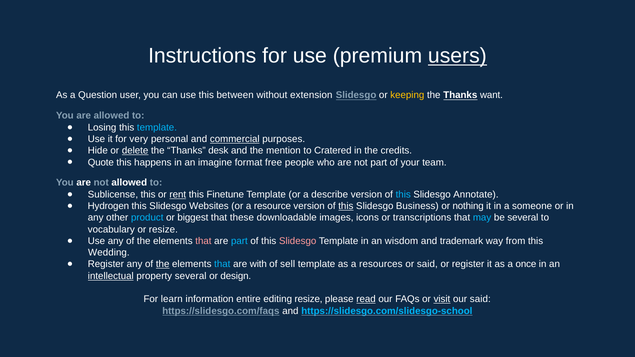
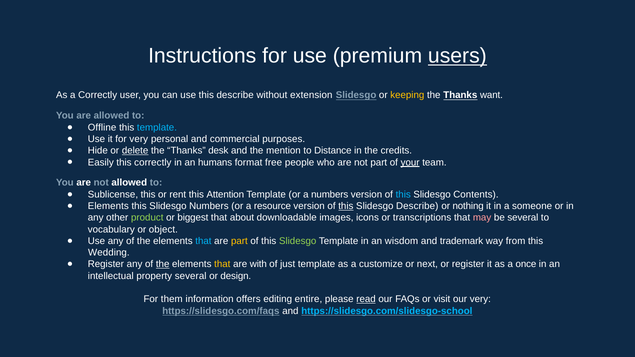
a Question: Question -> Correctly (98, 95)
this between: between -> describe (235, 95)
Losing: Losing -> Offline (102, 127)
commercial underline: present -> none (235, 139)
Cratered: Cratered -> Distance (333, 151)
Quote: Quote -> Easily (101, 162)
this happens: happens -> correctly (153, 162)
imagine: imagine -> humans (215, 162)
your underline: none -> present (410, 162)
rent underline: present -> none (178, 195)
Finetune: Finetune -> Attention (225, 195)
a describe: describe -> numbers (330, 195)
Annotate: Annotate -> Contents (476, 195)
Hydrogen: Hydrogen -> Elements (108, 206)
Slidesgo Websites: Websites -> Numbers (209, 206)
Slidesgo Business: Business -> Describe (417, 206)
product colour: light blue -> light green (147, 218)
these: these -> about (242, 218)
may colour: light blue -> pink (482, 218)
or resize: resize -> object (163, 229)
that colour: pink -> light blue (203, 241)
part colour: light blue -> yellow (239, 241)
Slidesgo colour: pink -> light green (298, 241)
that colour: light blue -> yellow (222, 264)
sell: sell -> just (288, 264)
resources: resources -> customize (381, 264)
or said: said -> next (427, 264)
intellectual underline: present -> none (111, 276)
learn: learn -> them (172, 299)
entire: entire -> offers (249, 299)
editing resize: resize -> entire (308, 299)
visit underline: present -> none (442, 299)
our said: said -> very (480, 299)
